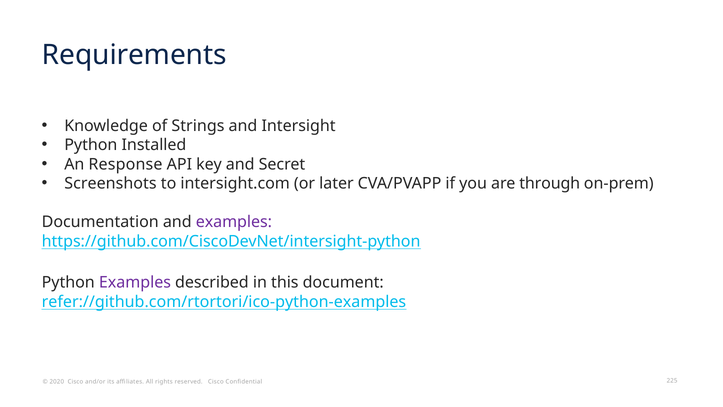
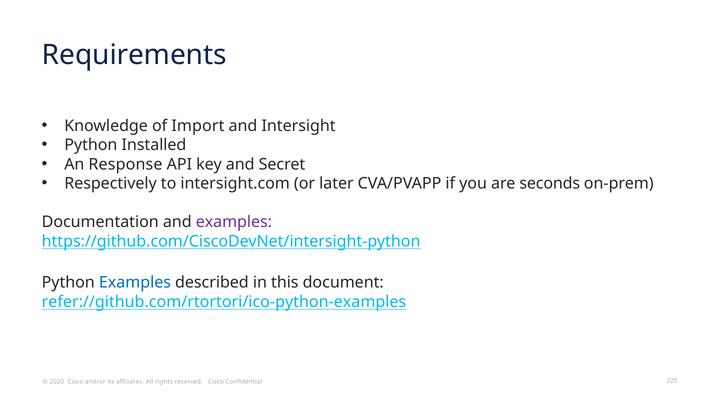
Strings: Strings -> Import (198, 126)
Screenshots: Screenshots -> Respectively (111, 183)
through: through -> seconds (550, 183)
Examples colour: purple -> blue (135, 282)
